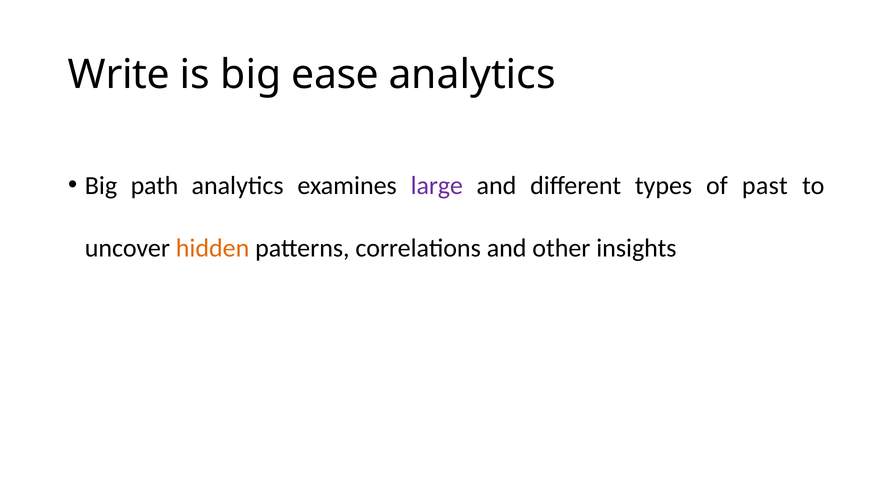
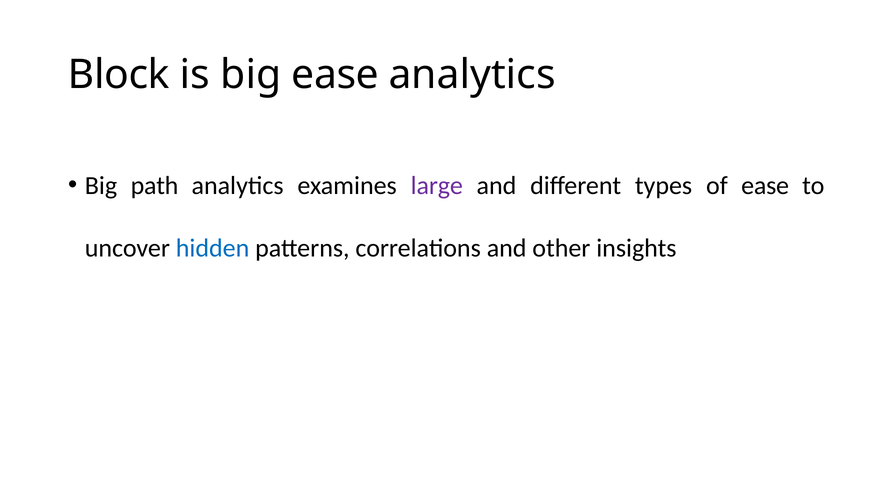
Write: Write -> Block (119, 75)
of past: past -> ease (765, 186)
hidden colour: orange -> blue (213, 248)
